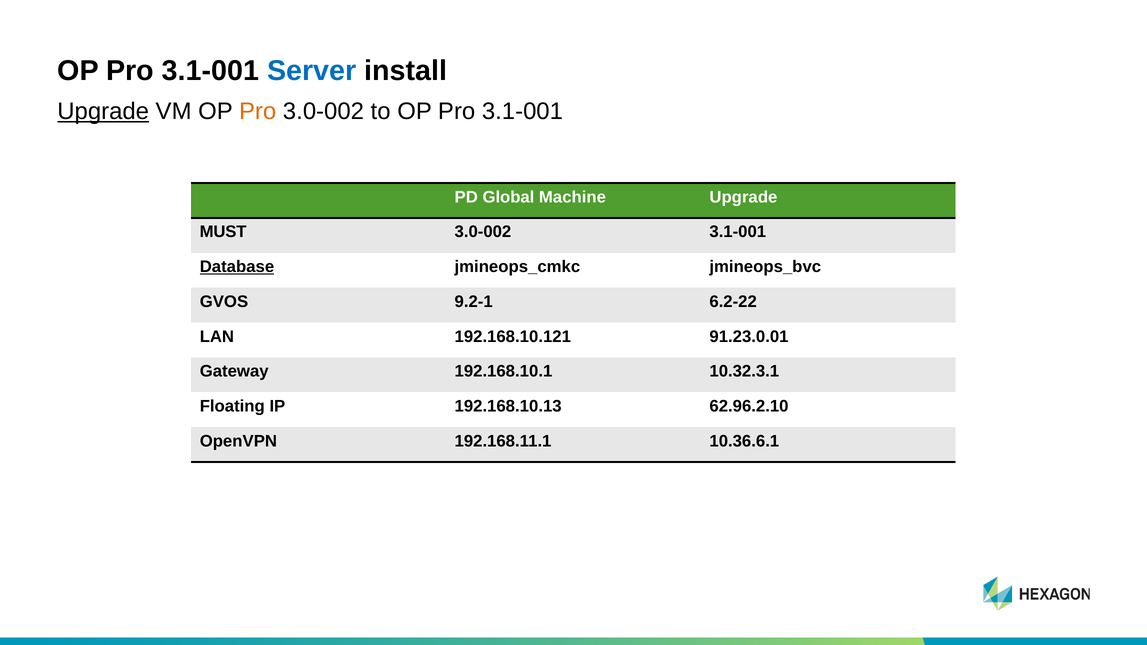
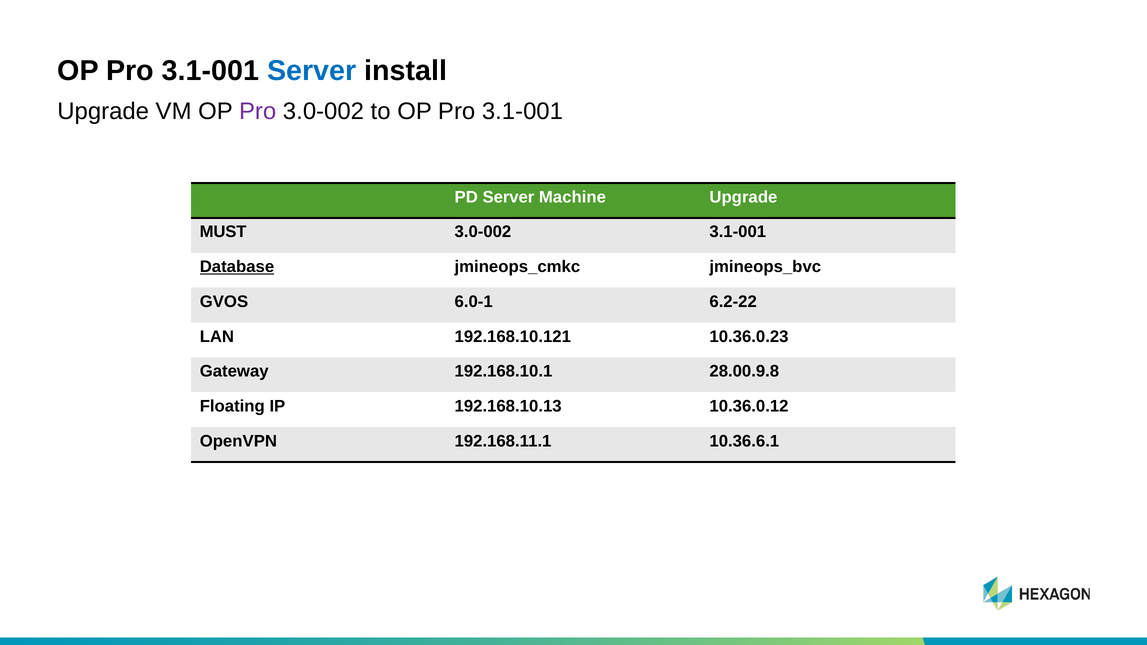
Upgrade underline: present -> none (103, 111)
Pro colour: orange -> purple (258, 111)
PD Global: Global -> Server (508, 197)
9.2-1: 9.2-1 -> 6.0-1 (474, 302)
91.23.0.01: 91.23.0.01 -> 10.36.0.23 (749, 337)
10.32.3.1: 10.32.3.1 -> 28.00.9.8 (744, 371)
62.96.2.10: 62.96.2.10 -> 10.36.0.12 (749, 406)
